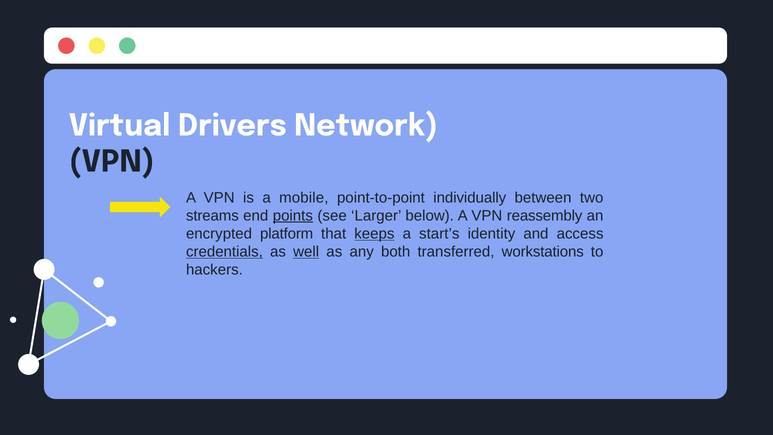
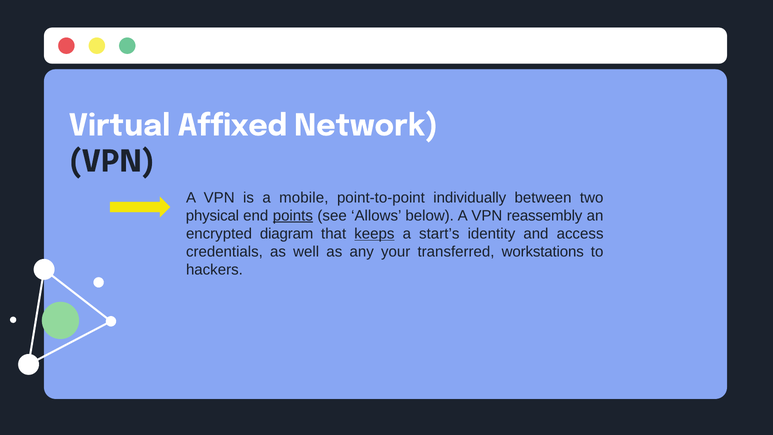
Drivers: Drivers -> Affixed (232, 125)
streams: streams -> physical (212, 216)
Larger: Larger -> Allows (376, 216)
platform: platform -> diagram (287, 234)
credentials underline: present -> none (224, 252)
well underline: present -> none (306, 252)
both: both -> your (396, 252)
